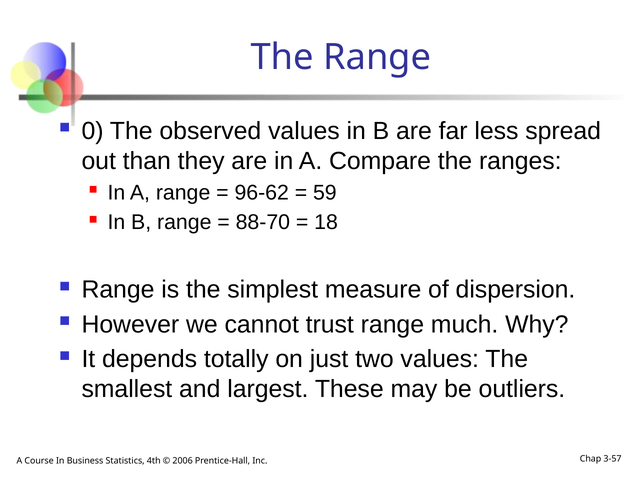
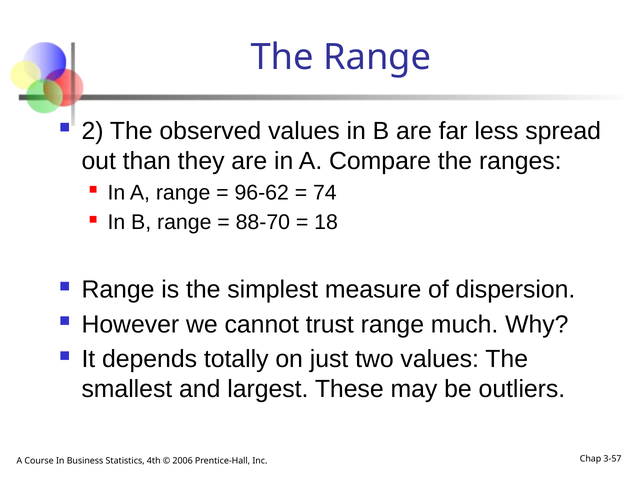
0: 0 -> 2 (93, 131)
59: 59 -> 74 (325, 193)
